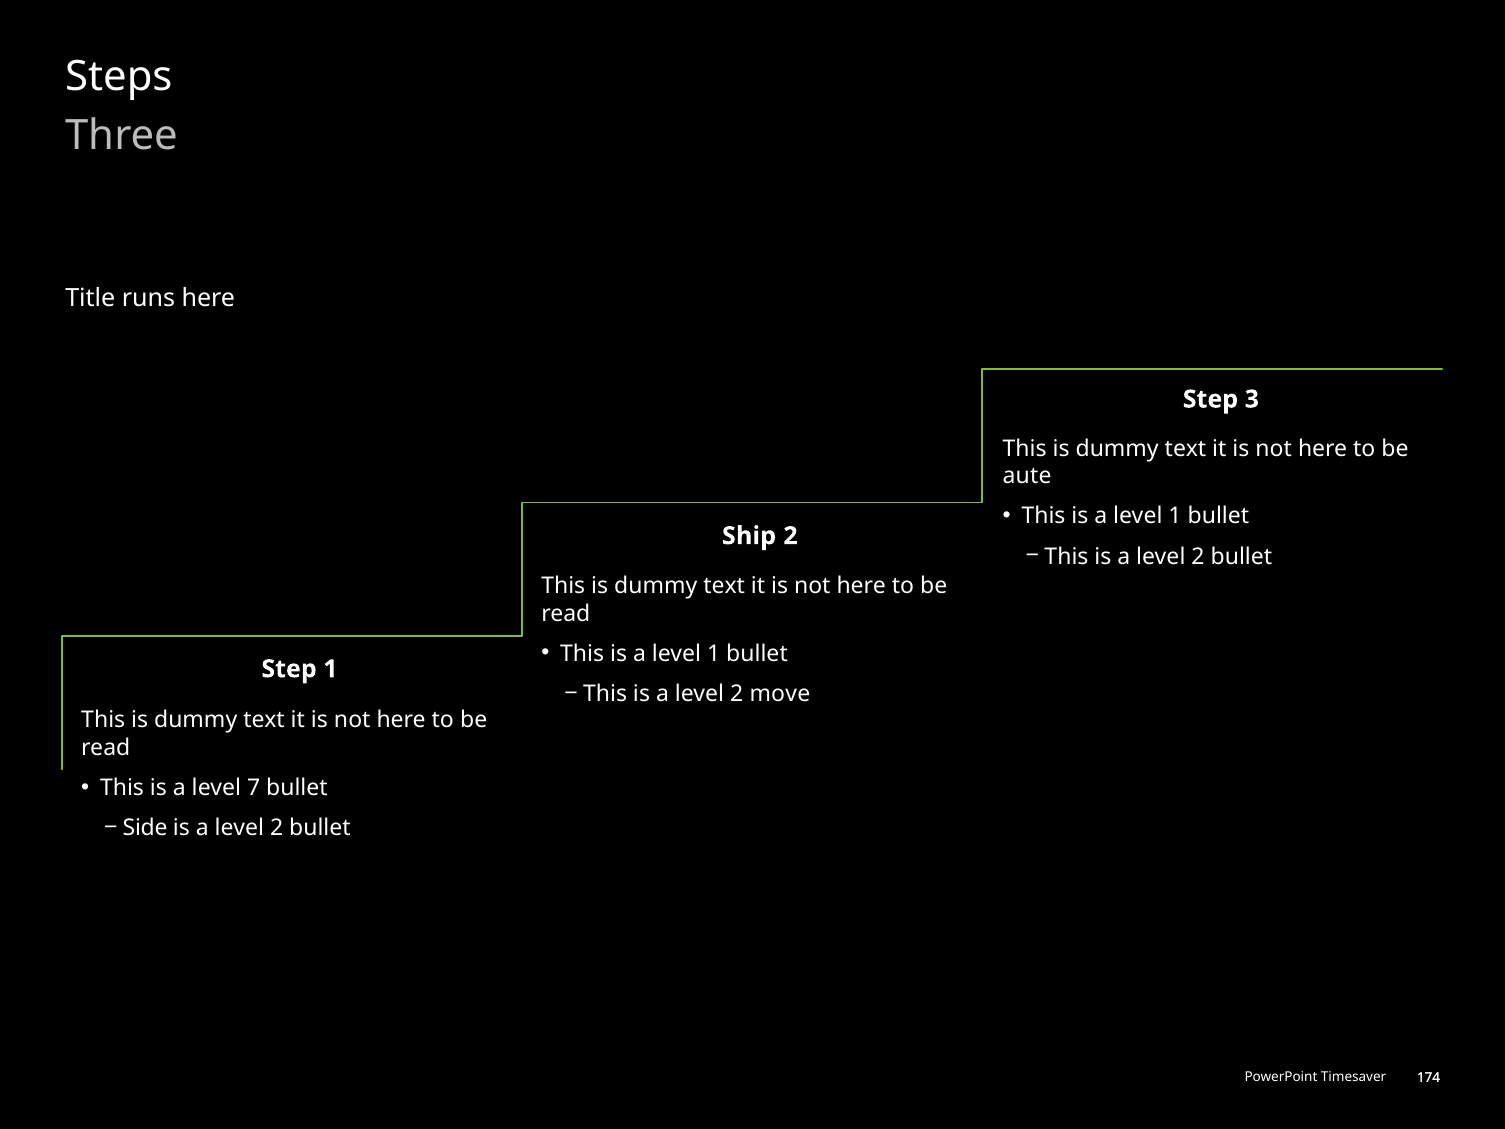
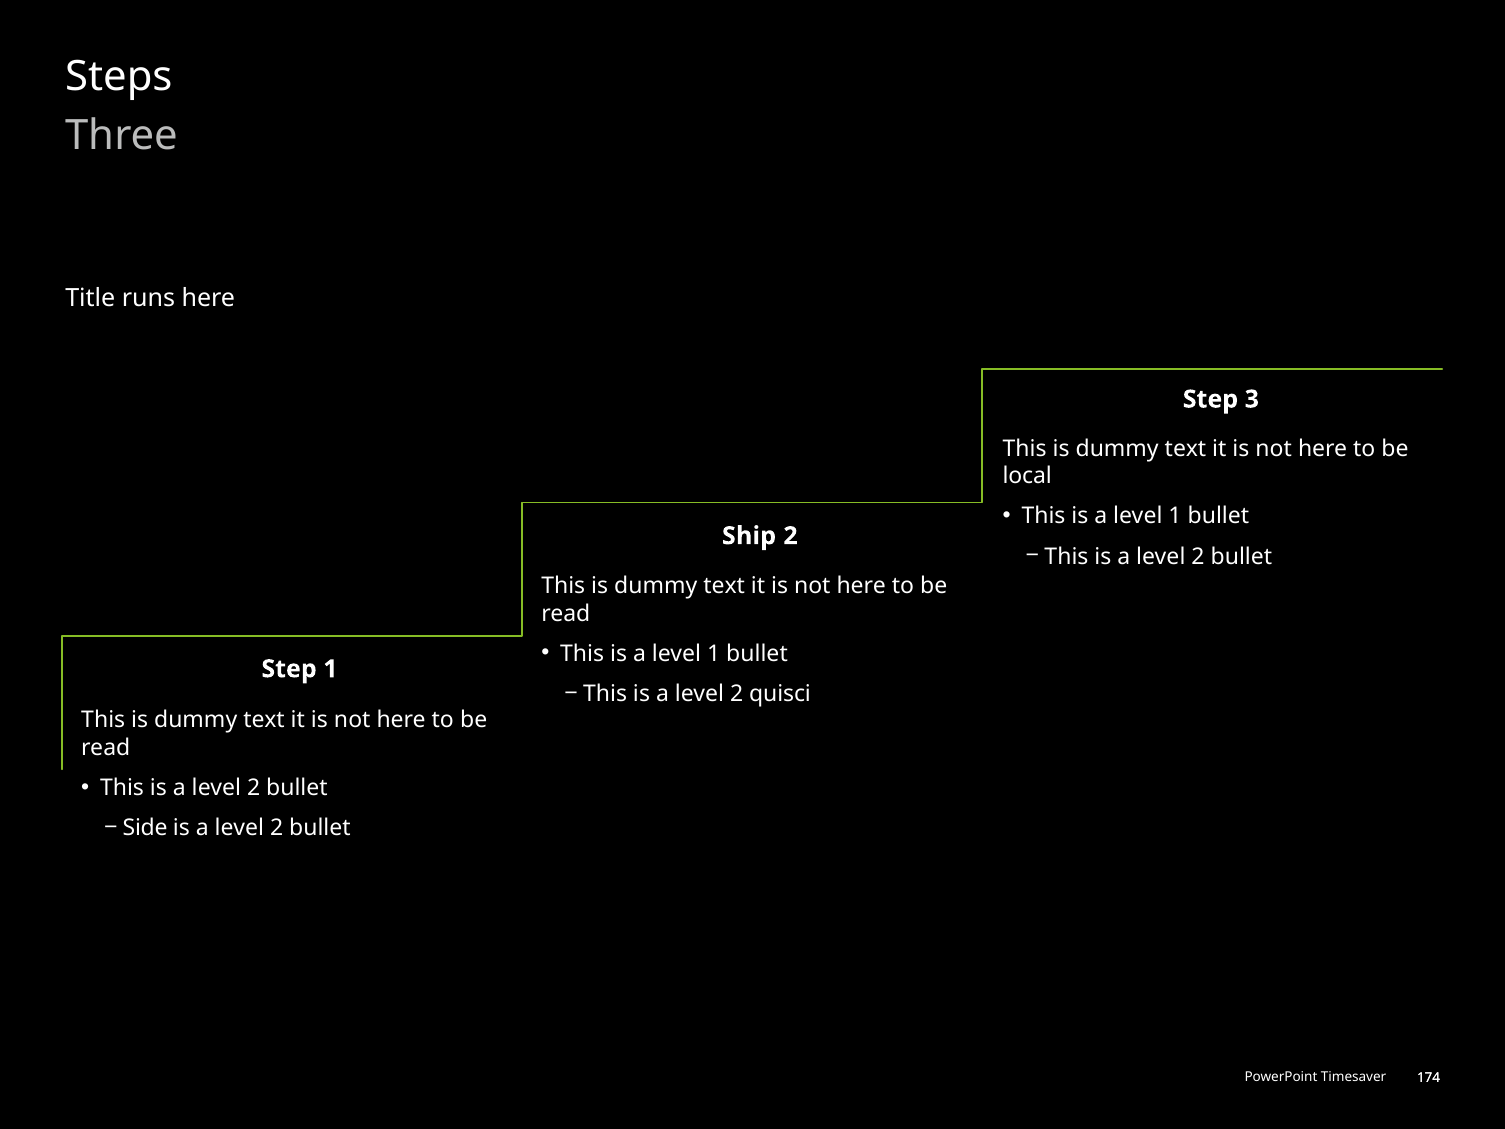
aute: aute -> local (1027, 476)
move: move -> quisci (780, 694)
7: 7 -> 2 (254, 788)
